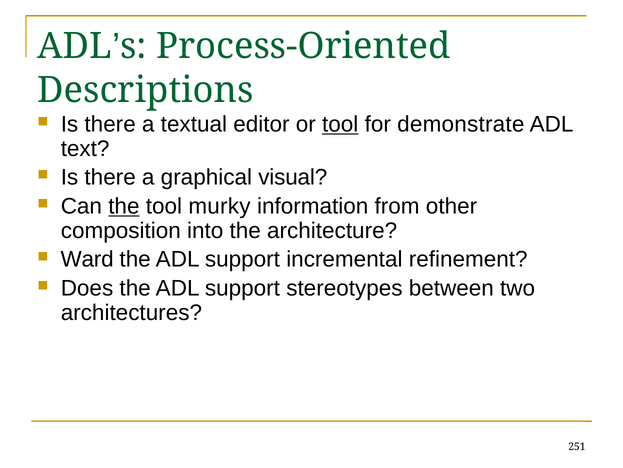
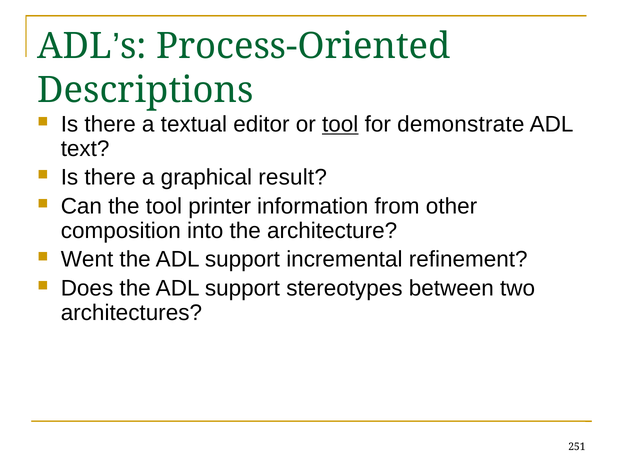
visual: visual -> result (293, 177)
the underline: present -> none (124, 206)
murky: murky -> printer (220, 206)
Ward: Ward -> Went (87, 259)
